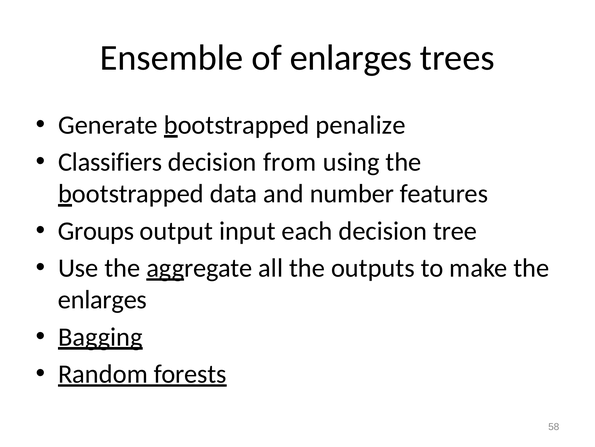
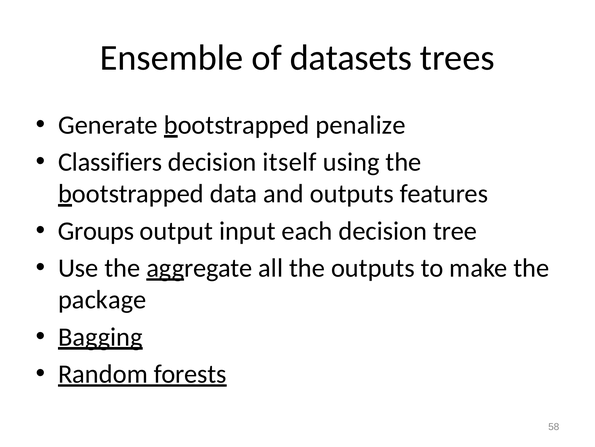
of enlarges: enlarges -> datasets (351, 58)
from: from -> itself (290, 162)
and number: number -> outputs (352, 194)
enlarges: enlarges -> package (102, 299)
